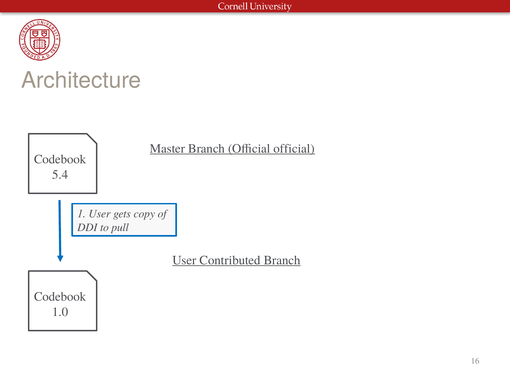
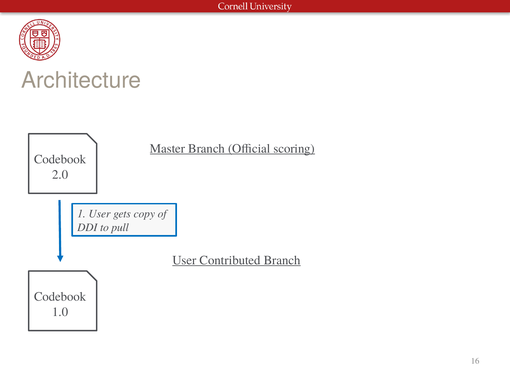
Official official: official -> scoring (294, 148)
5.4: 5.4 -> 2.0 (60, 174)
